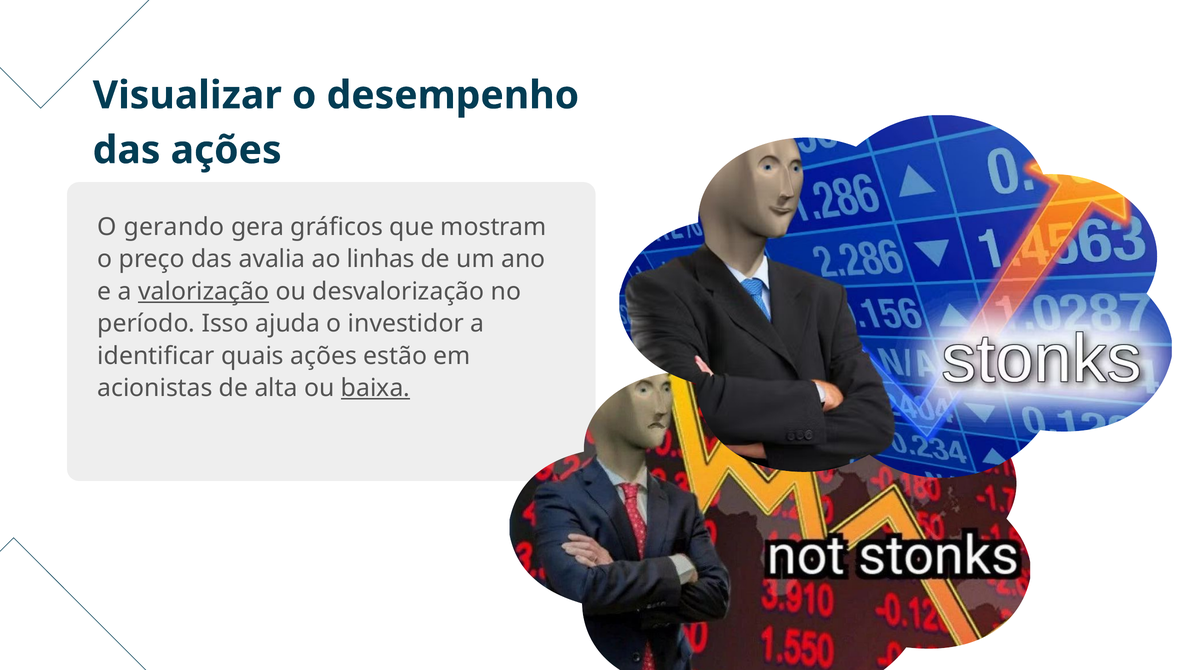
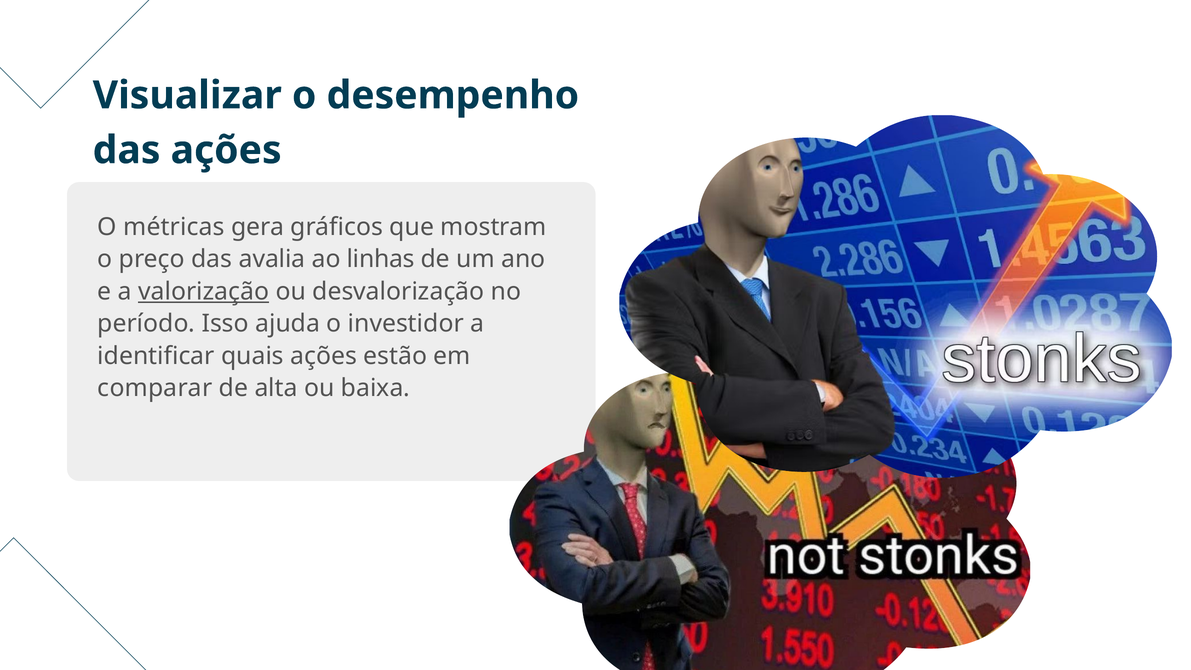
gerando: gerando -> métricas (174, 227)
acionistas: acionistas -> comparar (155, 388)
baixa underline: present -> none (375, 388)
